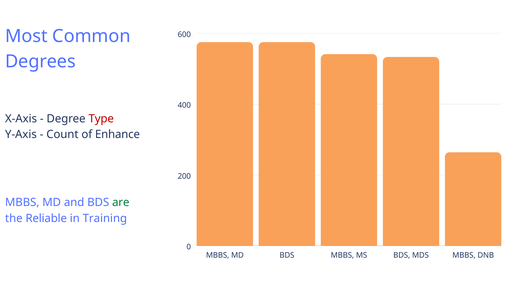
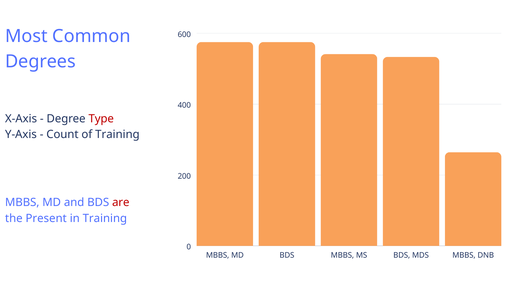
of Enhance: Enhance -> Training (117, 134)
are colour: green -> red (121, 202)
Reliable: Reliable -> Present (46, 218)
